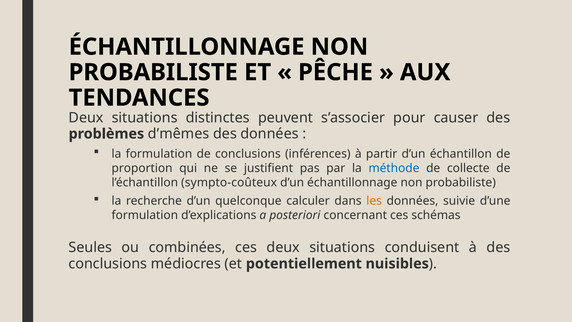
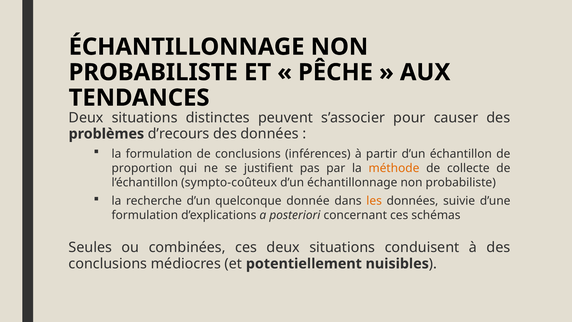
d’mêmes: d’mêmes -> d’recours (179, 134)
méthode colour: blue -> orange (394, 168)
calculer: calculer -> donnée (308, 201)
